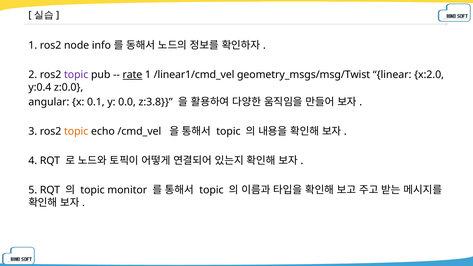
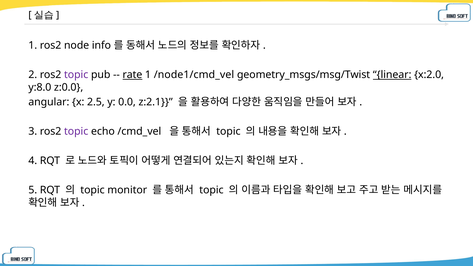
/linear1/cmd_vel: /linear1/cmd_vel -> /node1/cmd_vel (194, 75)
linear underline: none -> present (392, 75)
y:0.4: y:0.4 -> y:8.0 (40, 87)
0.1: 0.1 -> 2.5 (96, 102)
z:3.8: z:3.8 -> z:2.1 (156, 102)
topic colour: orange -> purple (76, 131)
